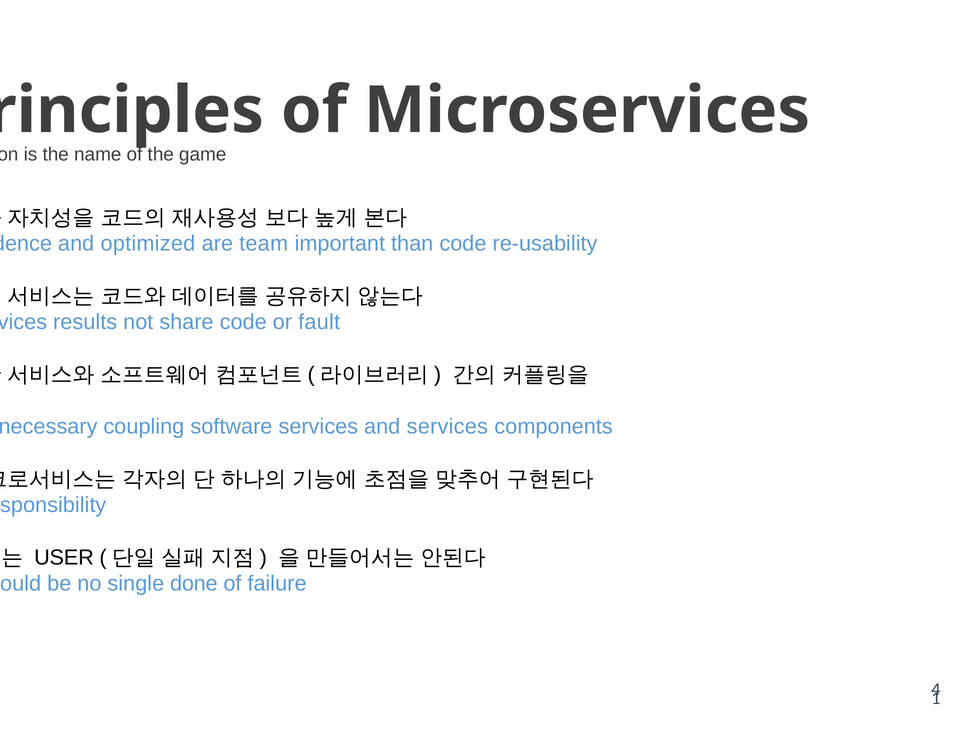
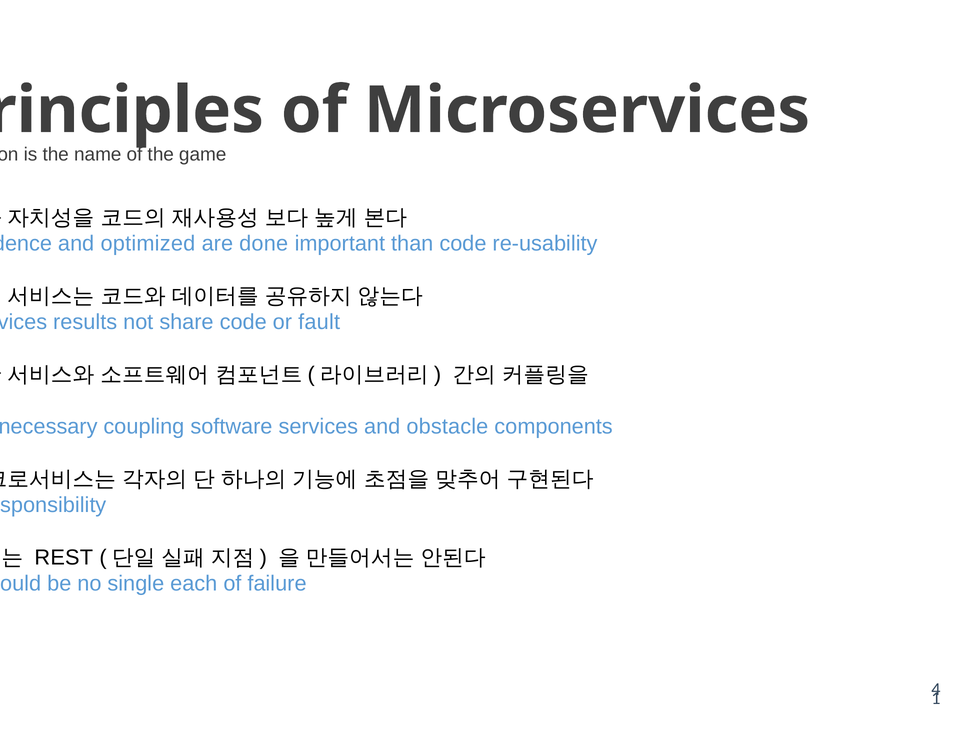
team: team -> done (264, 244)
and services: services -> obstacle (447, 426)
USER: USER -> REST (64, 557)
done: done -> each (194, 583)
